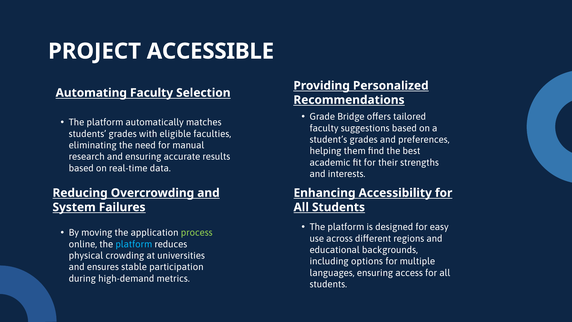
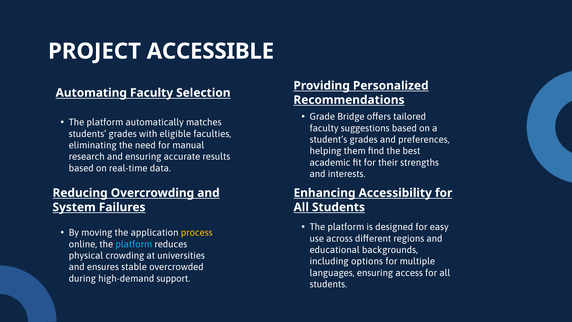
process colour: light green -> yellow (197, 233)
participation: participation -> overcrowded (176, 267)
metrics: metrics -> support (173, 278)
